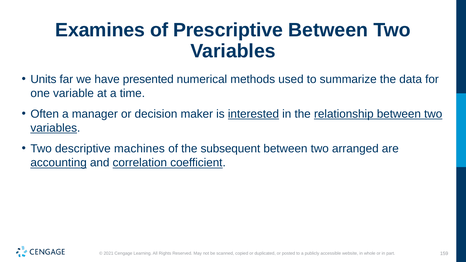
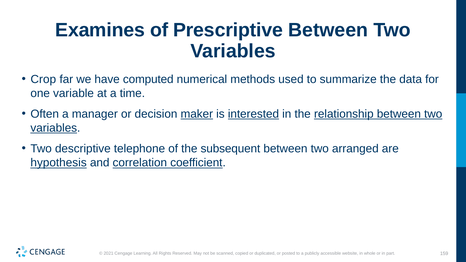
Units: Units -> Crop (43, 79)
presented: presented -> computed (148, 79)
maker underline: none -> present (197, 114)
machines: machines -> telephone (139, 149)
accounting: accounting -> hypothesis (59, 163)
